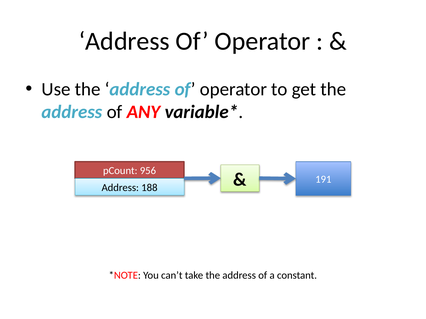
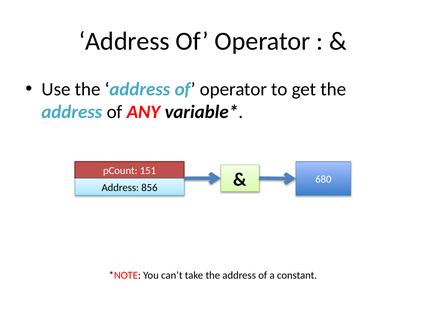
956: 956 -> 151 (148, 171)
188: 188 -> 856 (149, 188)
191: 191 -> 680 (323, 180)
